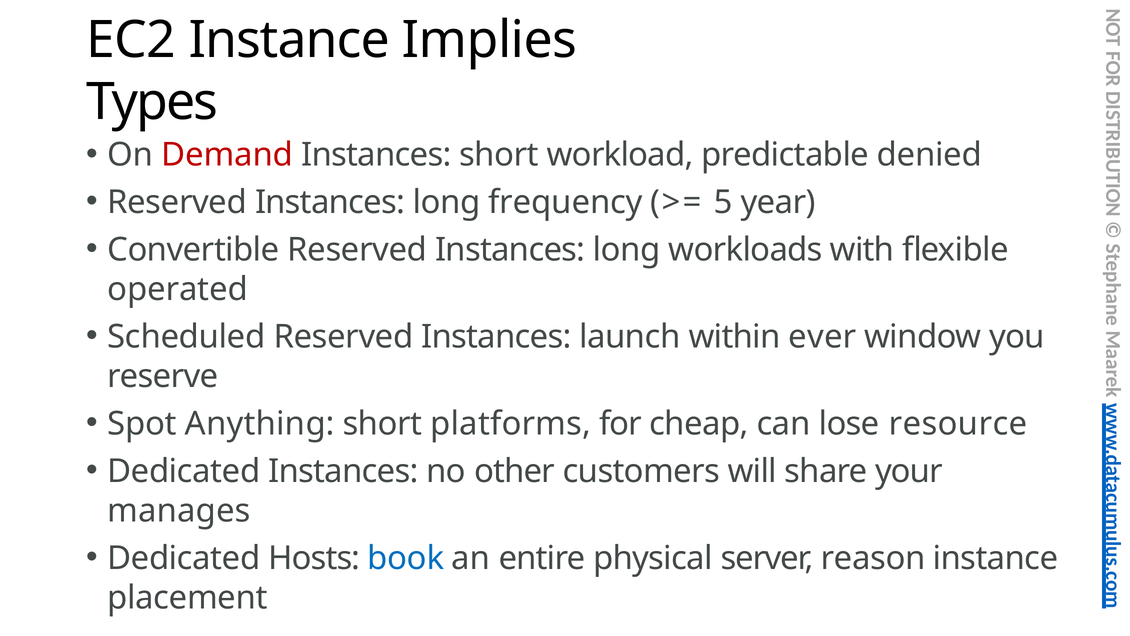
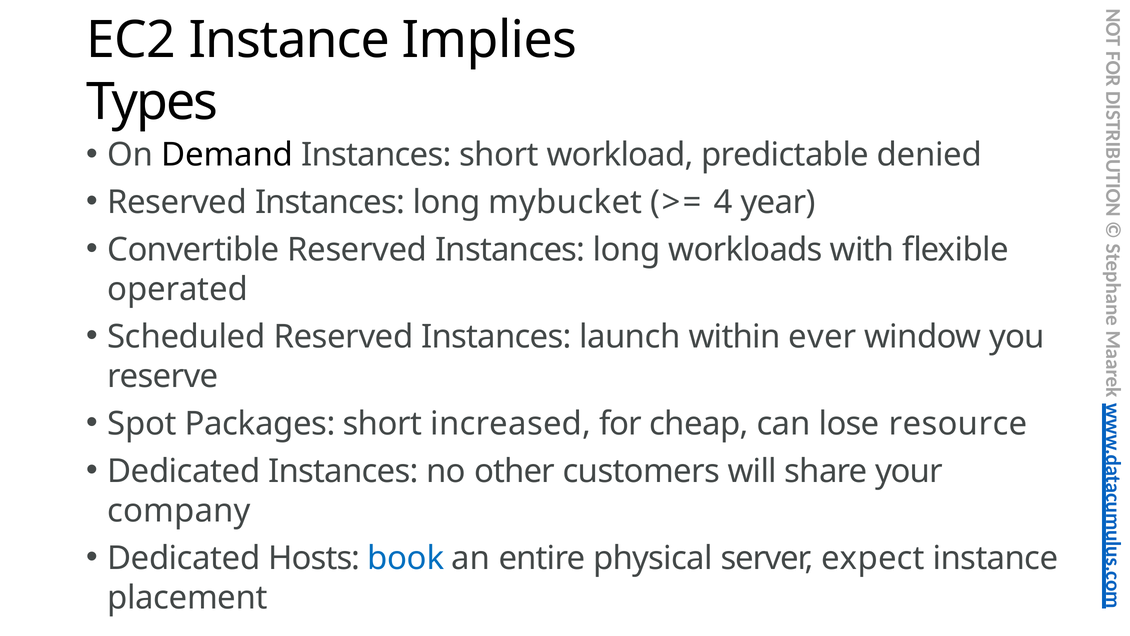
Demand colour: red -> black (227, 155)
frequency: frequency -> mybucket (565, 202)
5: 5 -> 4 (723, 202)
Anything: Anything -> Packages (260, 423)
platforms: platforms -> increased (511, 423)
manages: manages -> company (179, 510)
reason: reason -> expect (873, 558)
